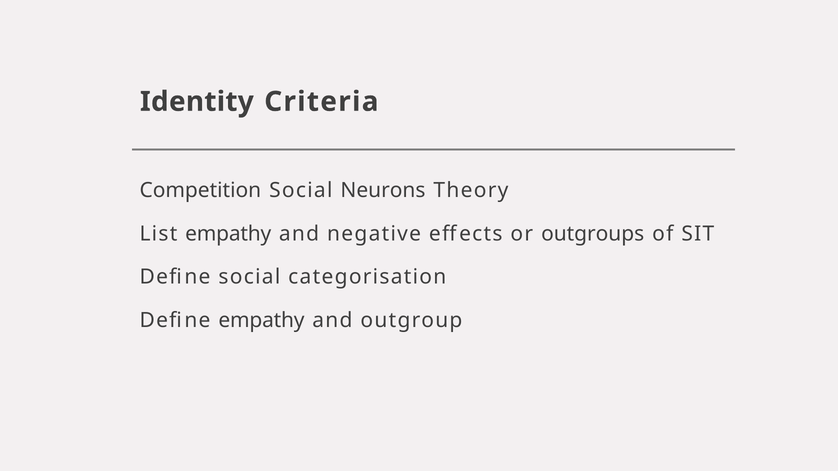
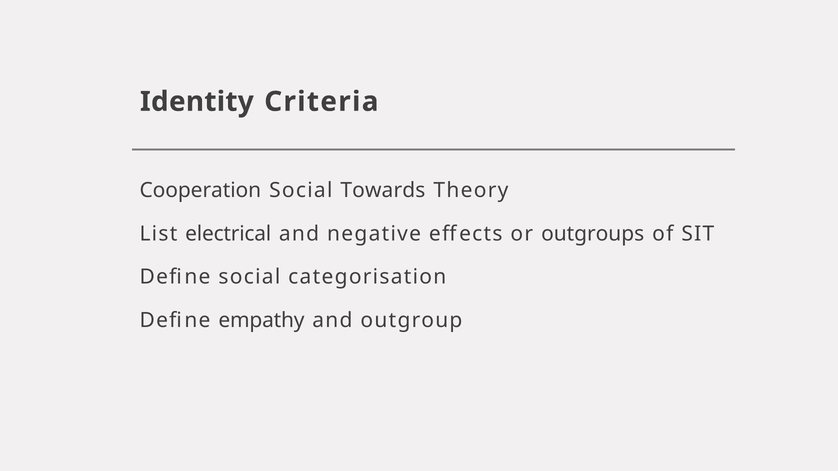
Competition: Competition -> Cooperation (200, 191)
Neurons: Neurons -> Towards (383, 191)
List empathy: empathy -> electrical (228, 234)
